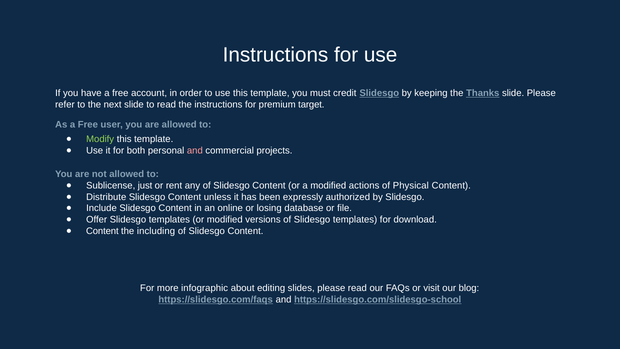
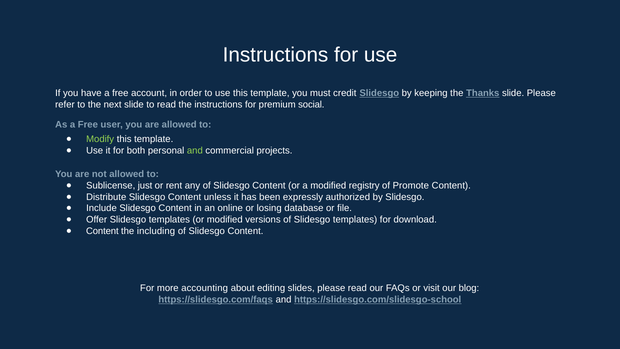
target: target -> social (311, 104)
and colour: pink -> light green (195, 151)
actions: actions -> registry (364, 185)
Physical: Physical -> Promote (411, 185)
infographic: infographic -> accounting (205, 288)
